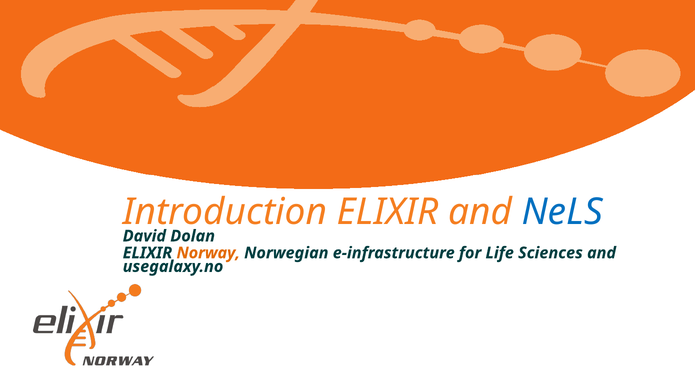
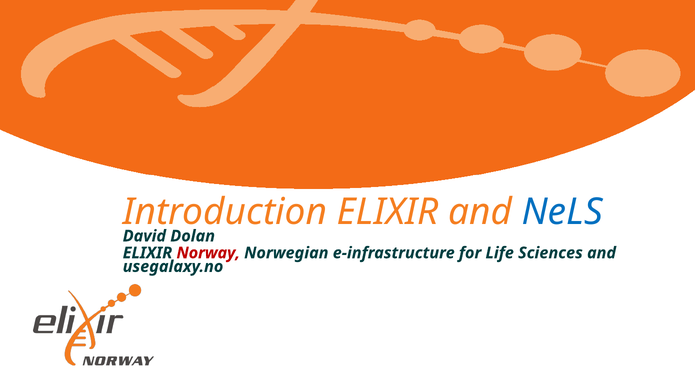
Norway colour: orange -> red (208, 253)
